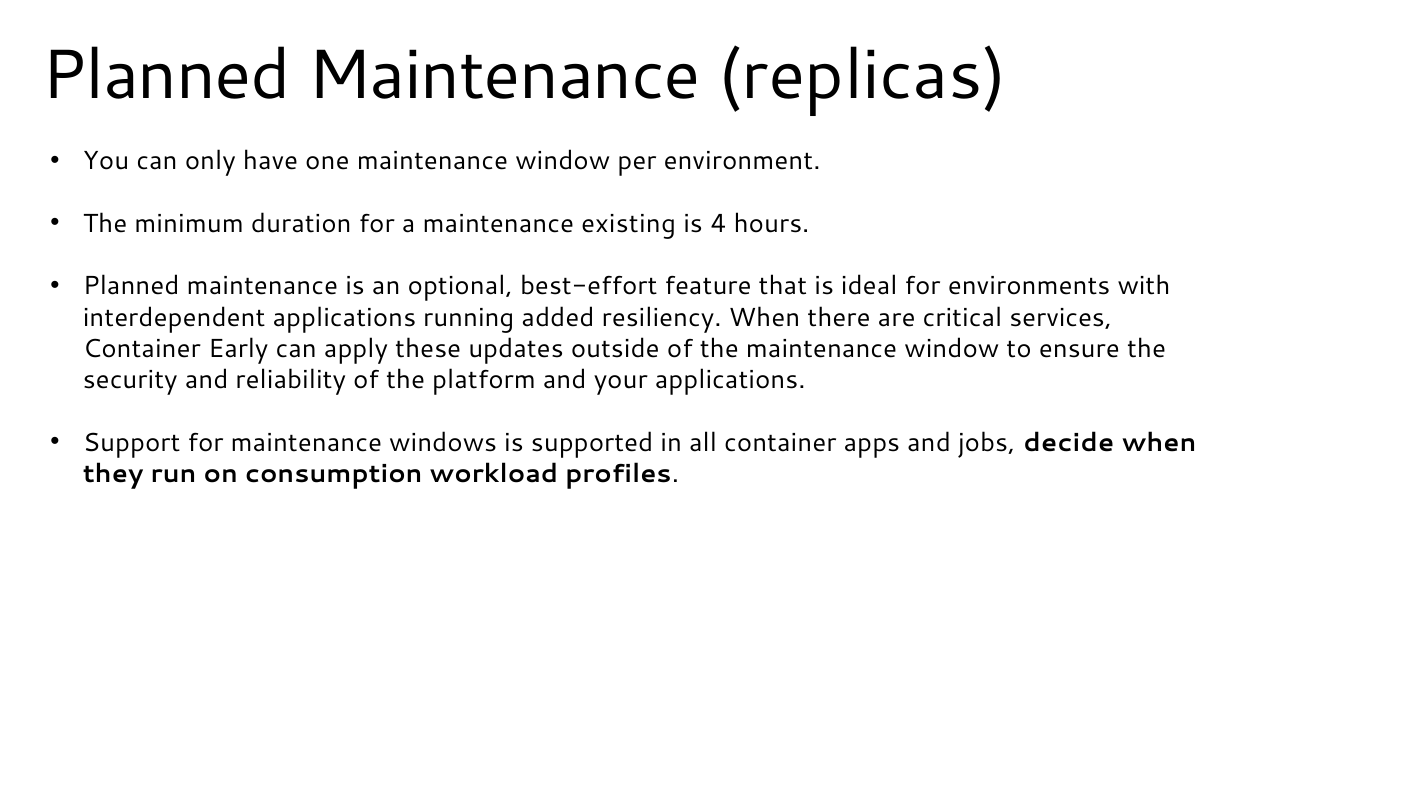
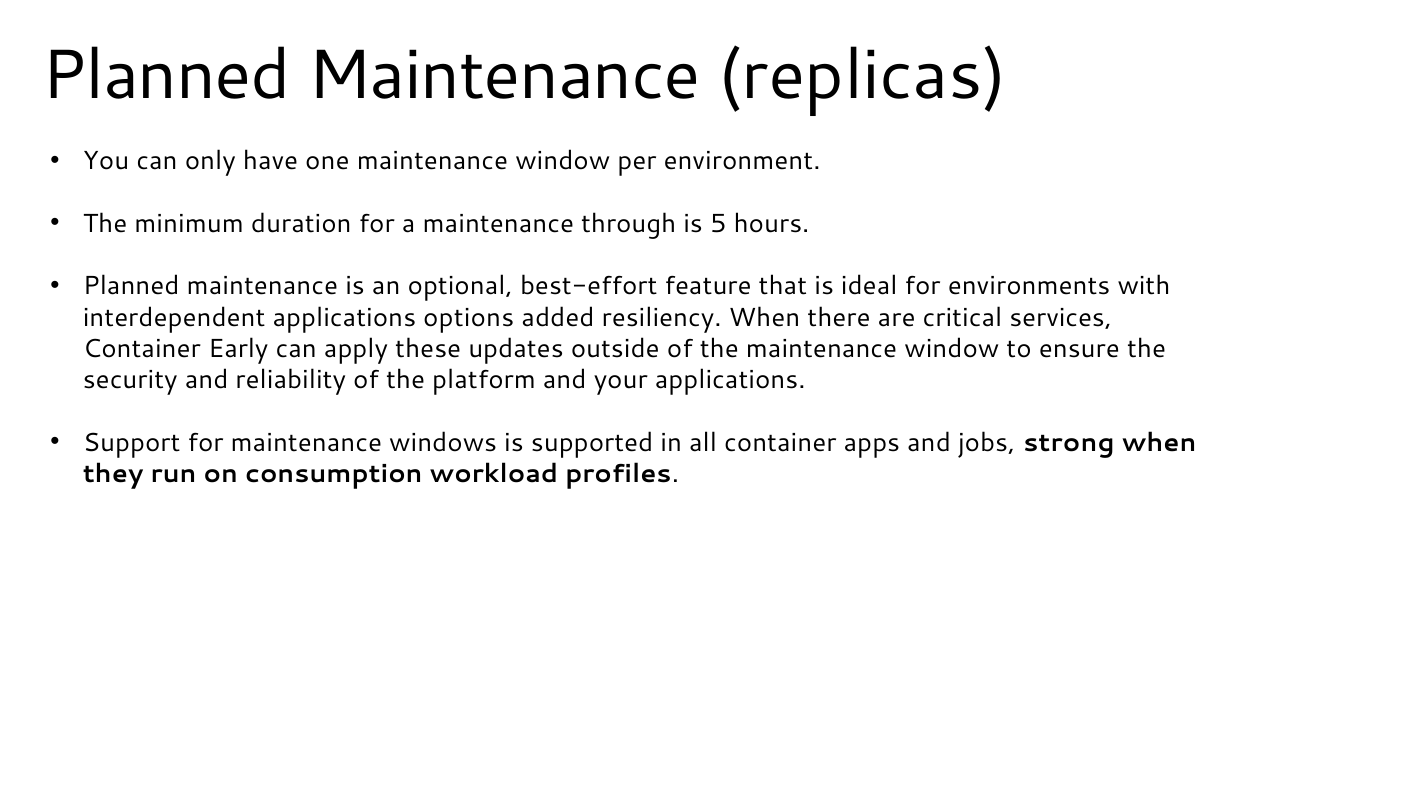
existing: existing -> through (629, 223)
4: 4 -> 5 (718, 223)
running: running -> options (469, 317)
decide: decide -> strong (1069, 442)
